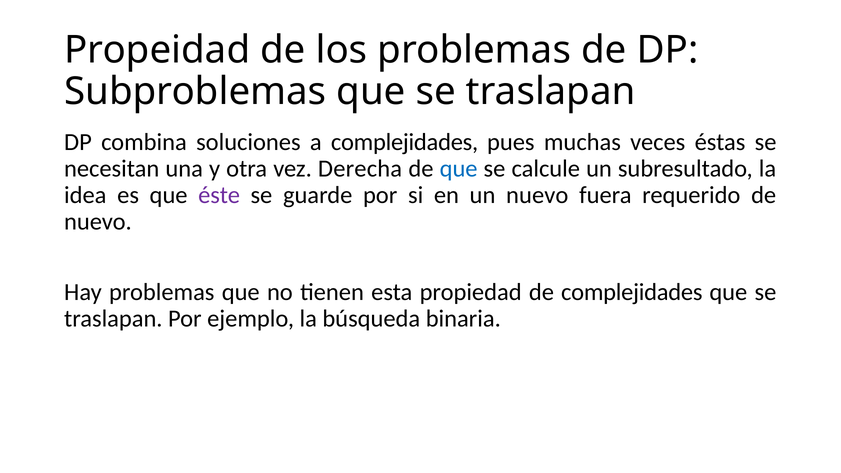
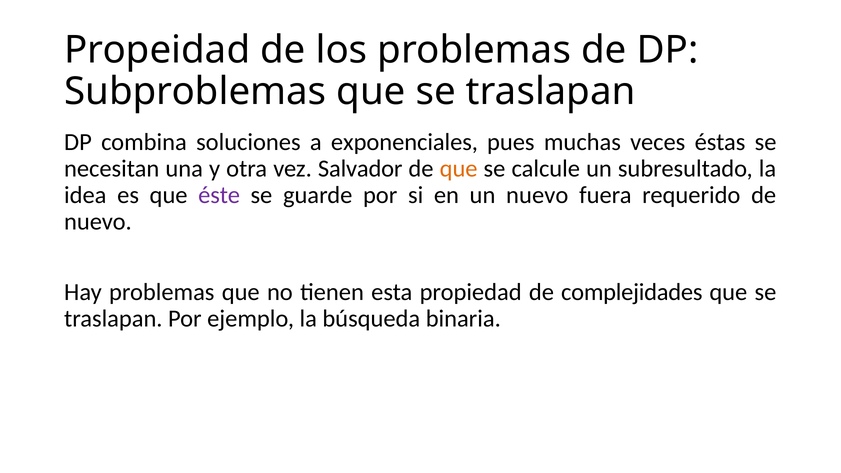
a complejidades: complejidades -> exponenciales (404, 142)
Derecha: Derecha -> Salvador (360, 169)
que colour: blue -> orange (459, 169)
